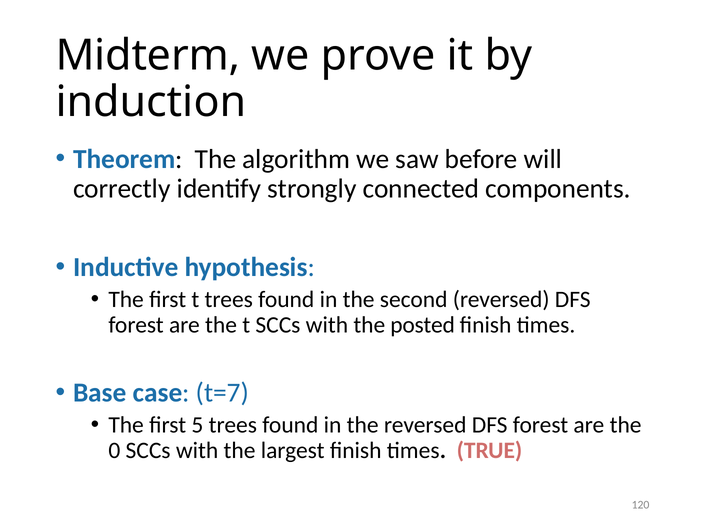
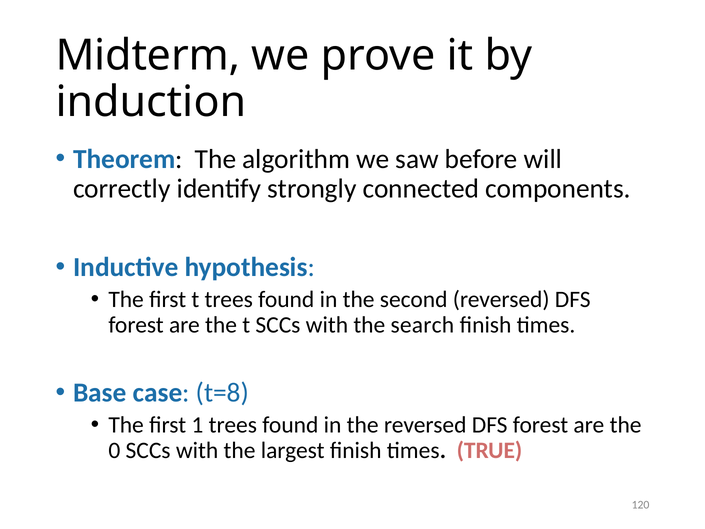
posted: posted -> search (422, 325)
t=7: t=7 -> t=8 (222, 392)
5: 5 -> 1 (197, 425)
